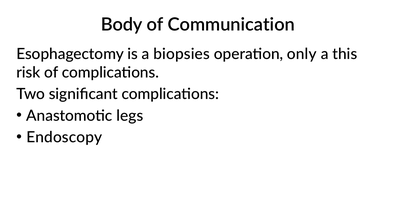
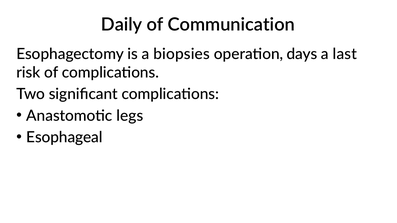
Body: Body -> Daily (122, 25)
only: only -> days (302, 54)
this: this -> last (345, 54)
Endoscopy: Endoscopy -> Esophageal (64, 137)
